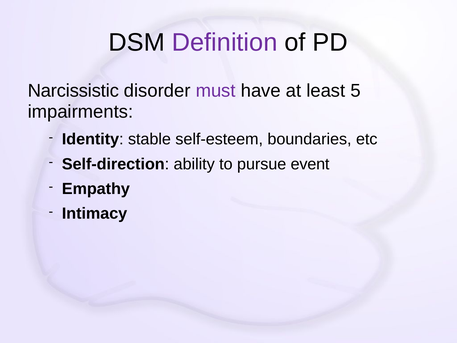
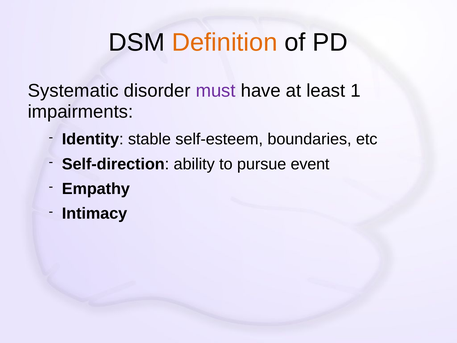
Definition colour: purple -> orange (225, 42)
Narcissistic: Narcissistic -> Systematic (73, 91)
5: 5 -> 1 (356, 91)
